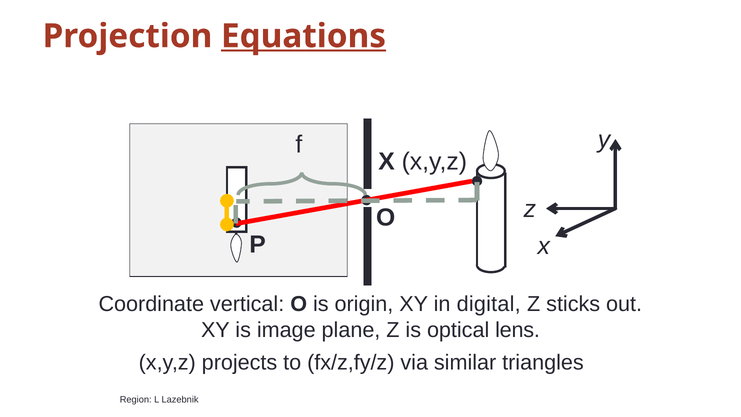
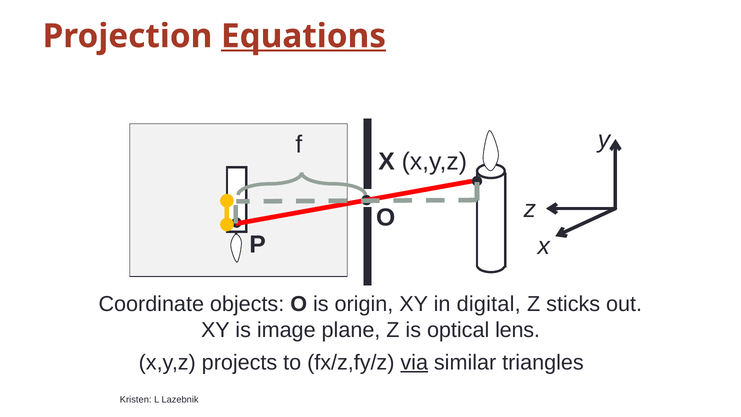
vertical: vertical -> objects (247, 304)
via underline: none -> present (414, 362)
Region: Region -> Kristen (136, 400)
